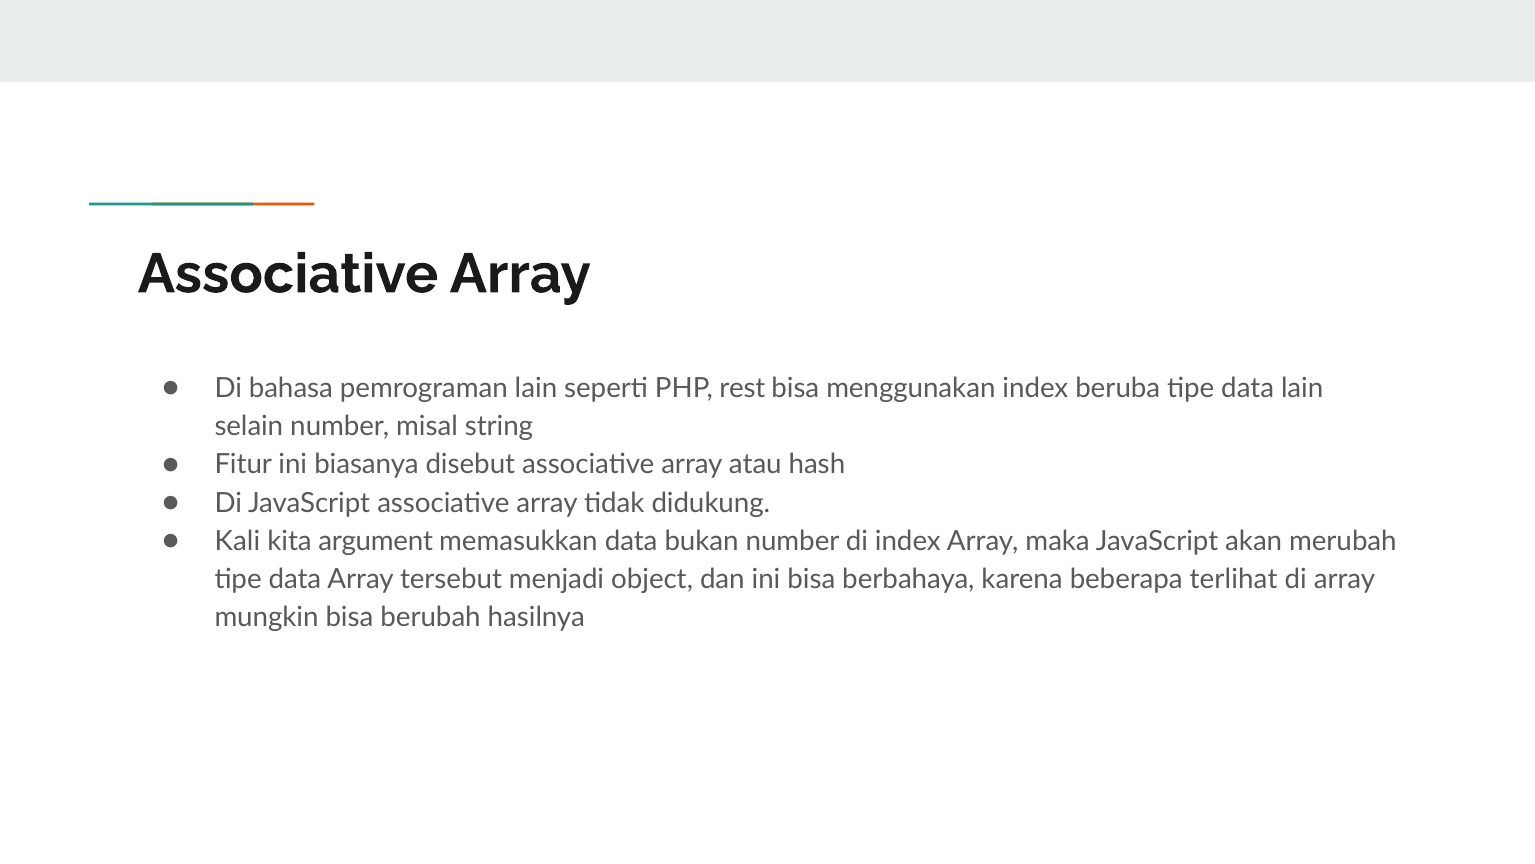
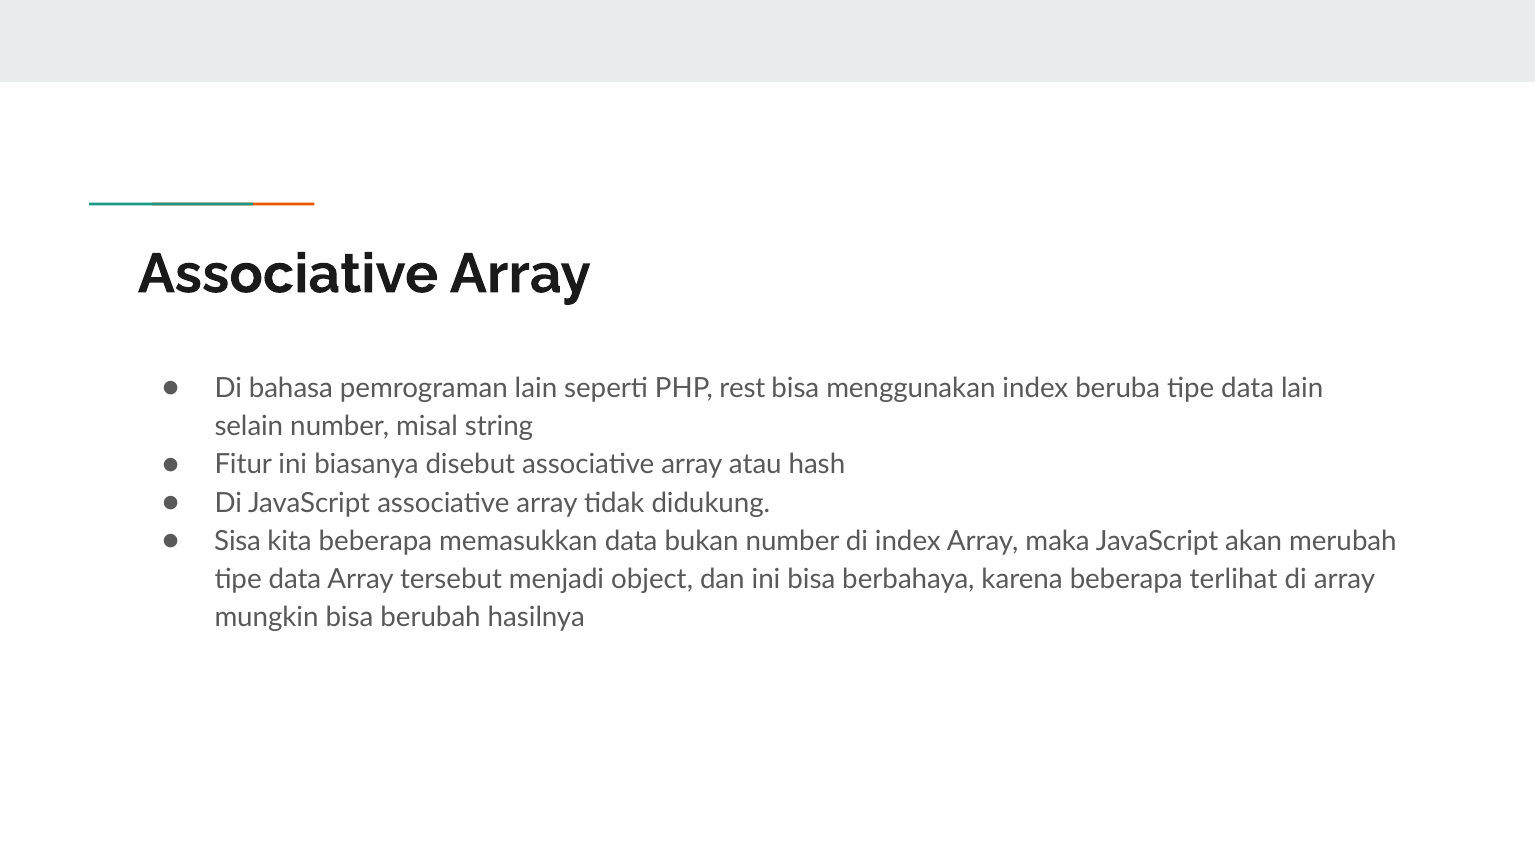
Kali: Kali -> Sisa (238, 541)
kita argument: argument -> beberapa (375, 541)
